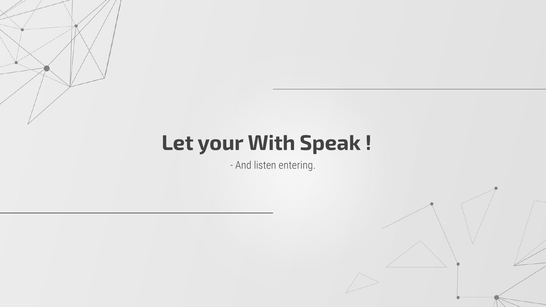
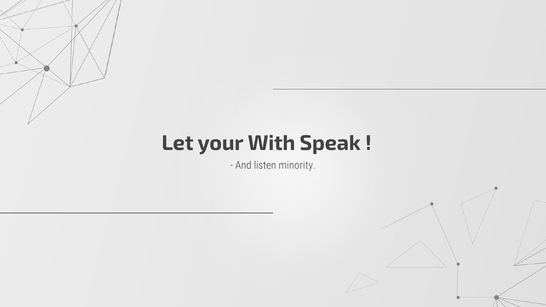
entering: entering -> minority (297, 165)
